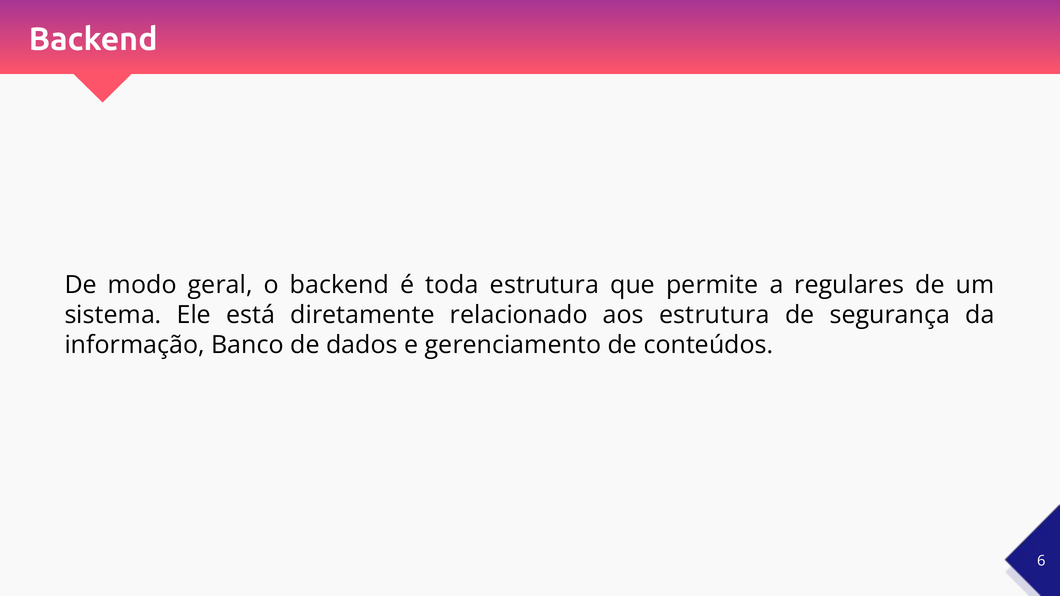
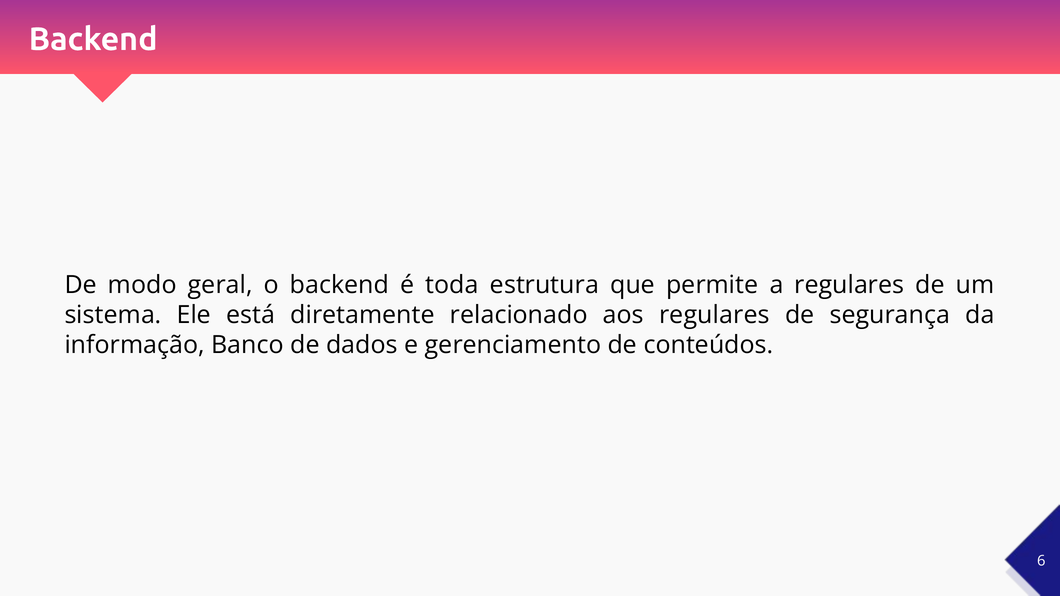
aos estrutura: estrutura -> regulares (714, 315)
